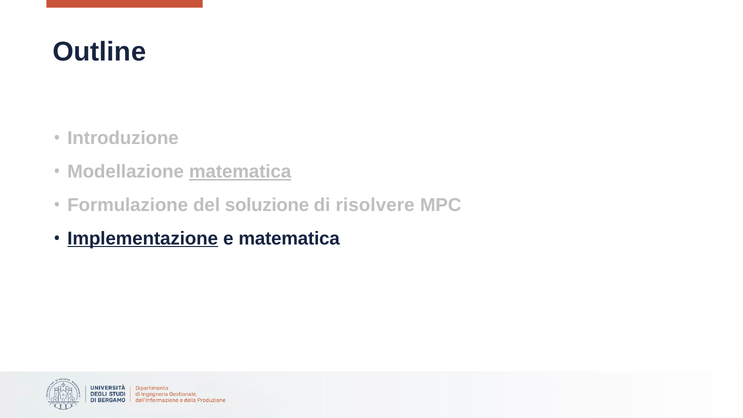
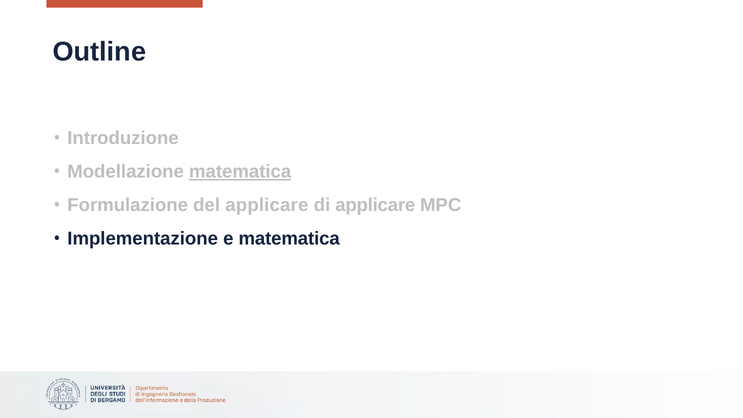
del soluzione: soluzione -> applicare (267, 205)
di risolvere: risolvere -> applicare (375, 205)
Implementazione underline: present -> none (143, 239)
